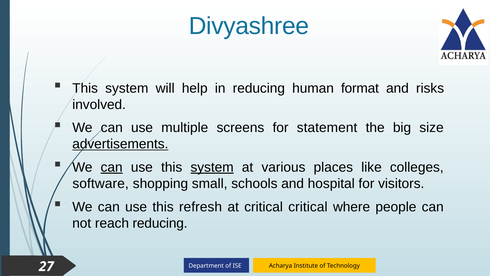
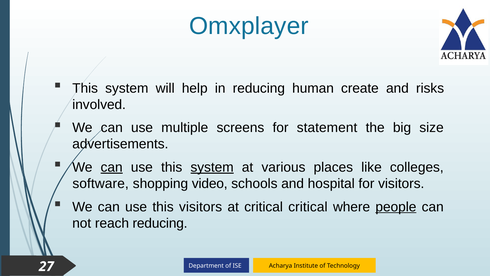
Divyashree: Divyashree -> Omxplayer (249, 26)
format: format -> create (360, 88)
advertisements underline: present -> none (120, 144)
small: small -> video (210, 183)
this refresh: refresh -> visitors (201, 207)
people underline: none -> present (396, 207)
